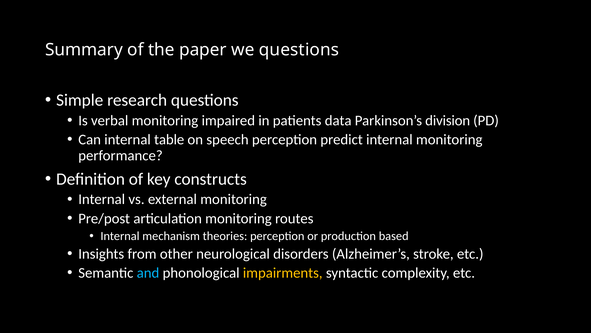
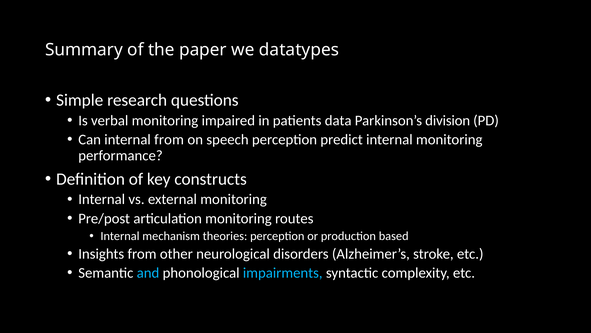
we questions: questions -> datatypes (299, 50)
internal table: table -> from (169, 139)
impairments colour: yellow -> light blue (283, 273)
